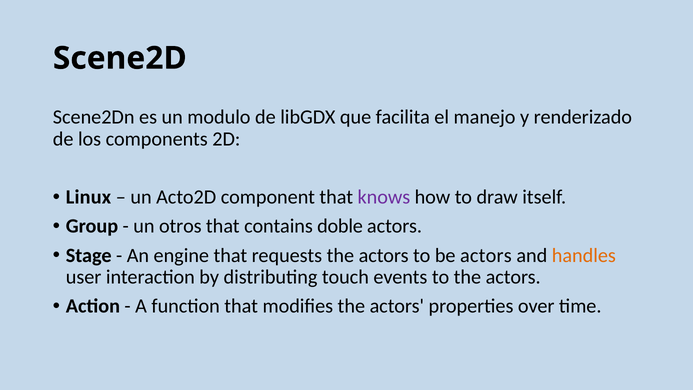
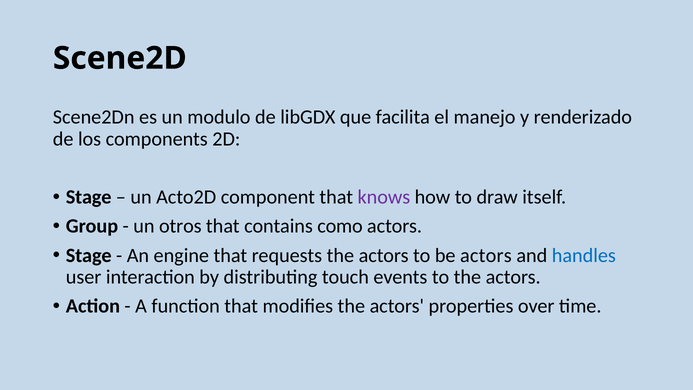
Linux: Linux -> Stage (89, 197)
doble: doble -> como (340, 226)
handles colour: orange -> blue (584, 255)
